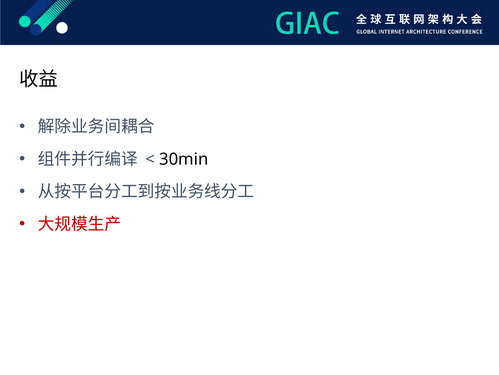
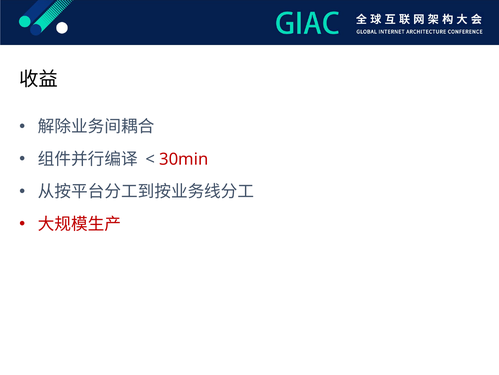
30min colour: black -> red (184, 159)
